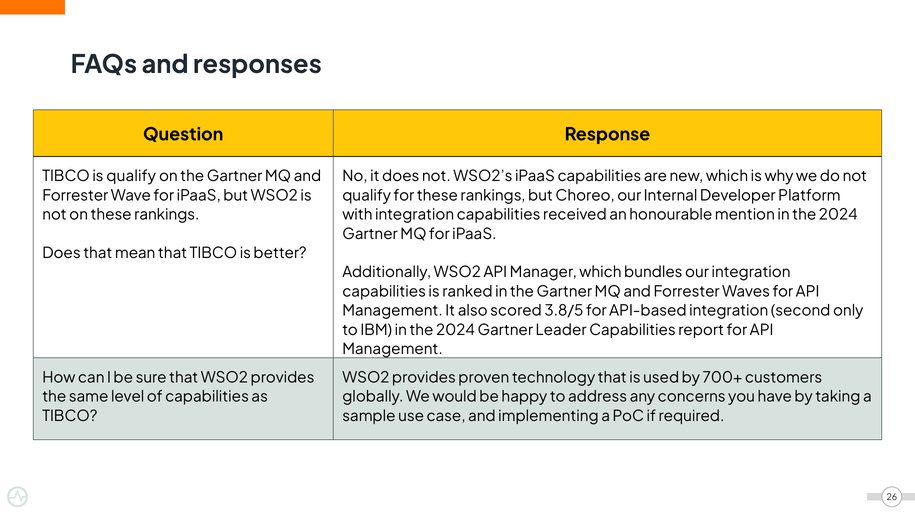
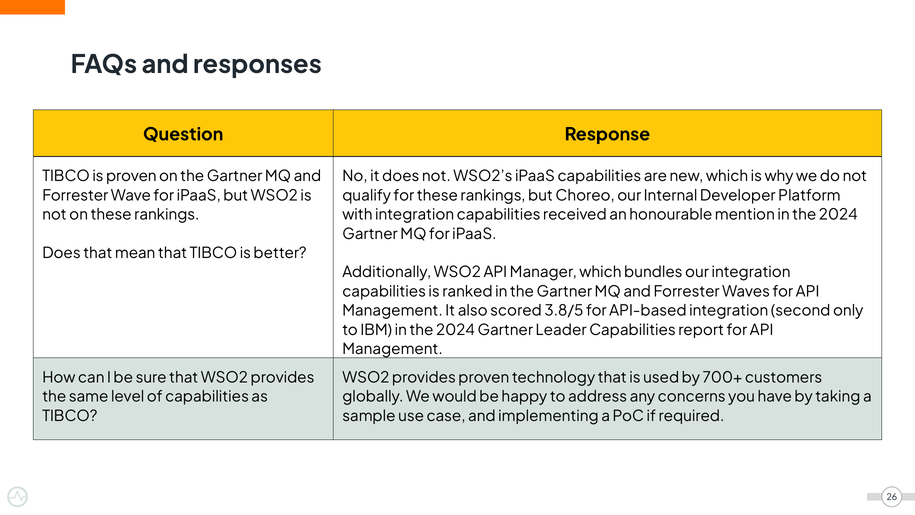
is qualify: qualify -> proven (131, 176)
